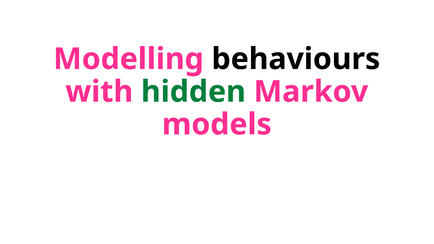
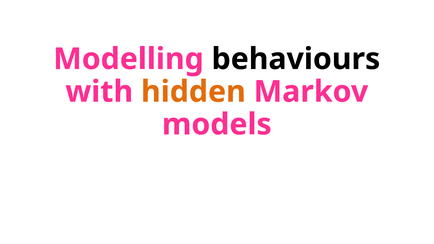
hidden colour: green -> orange (193, 92)
